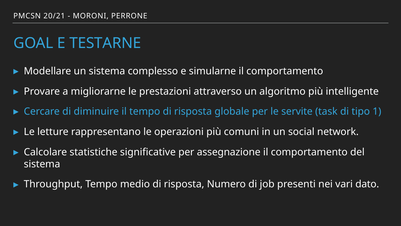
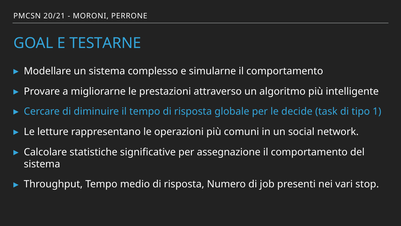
servite: servite -> decide (297, 111)
dato: dato -> stop (367, 184)
